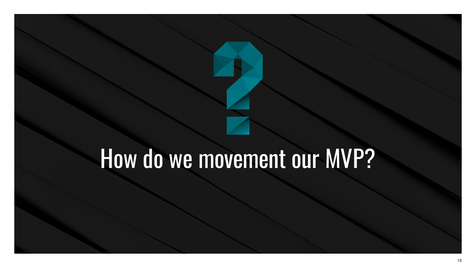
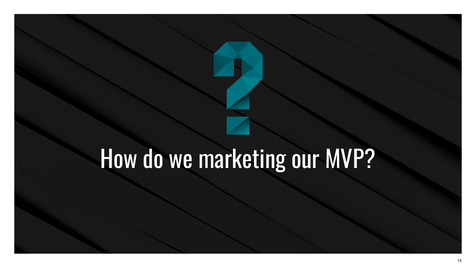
movement: movement -> marketing (242, 160)
